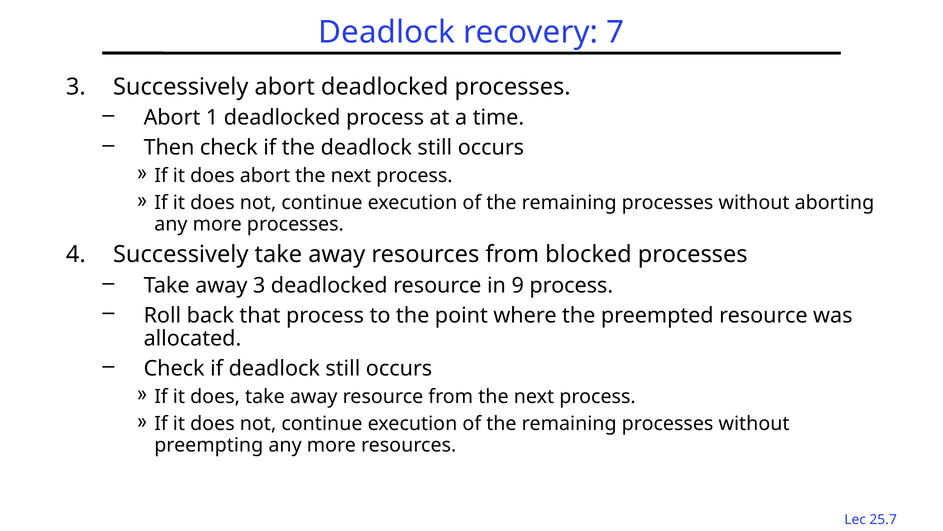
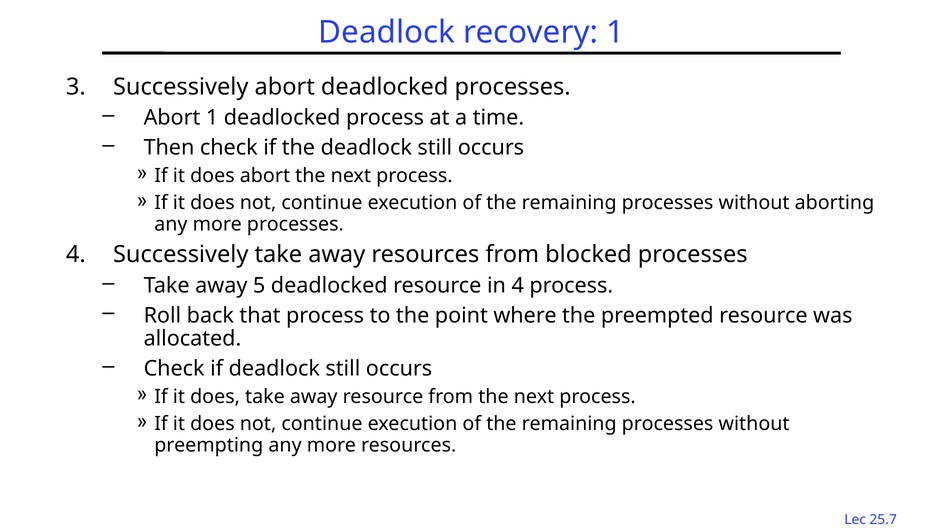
recovery 7: 7 -> 1 (615, 32)
away 3: 3 -> 5 (259, 285)
in 9: 9 -> 4 (518, 285)
